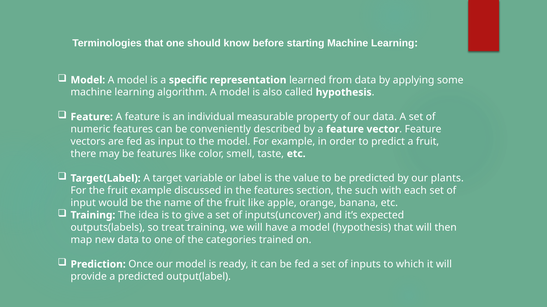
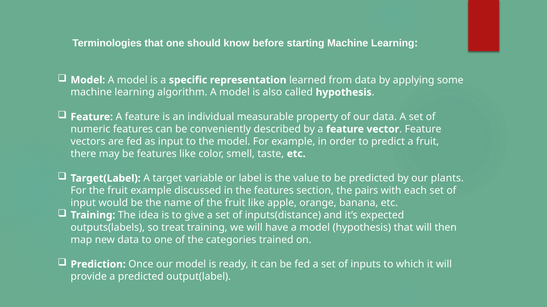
such: such -> pairs (366, 191)
inputs(uncover: inputs(uncover -> inputs(distance (283, 216)
